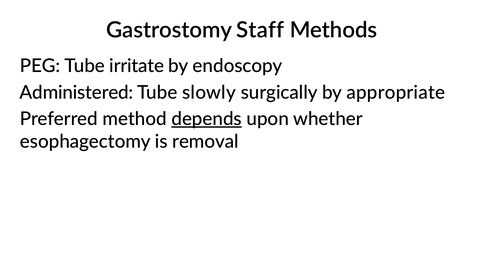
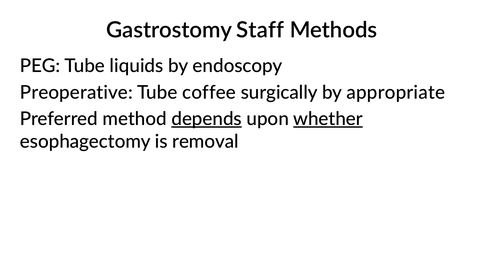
irritate: irritate -> liquids (137, 66)
Administered: Administered -> Preoperative (76, 92)
slowly: slowly -> coffee (209, 92)
whether underline: none -> present (328, 119)
